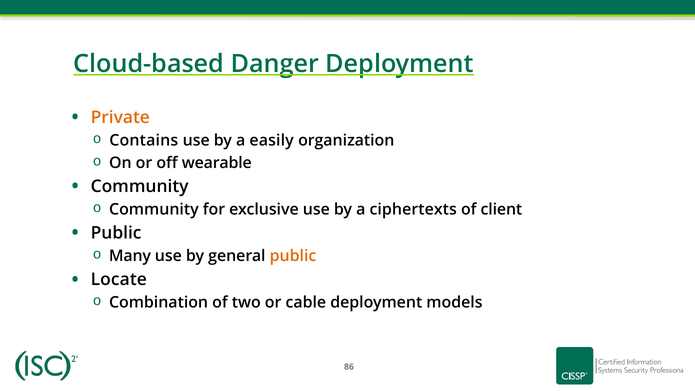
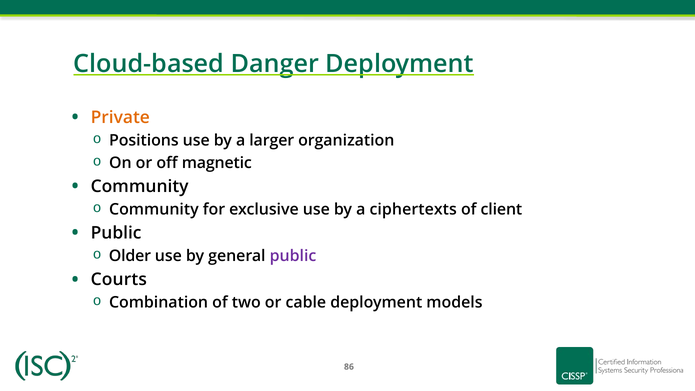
Contains: Contains -> Positions (144, 141)
easily: easily -> larger (272, 141)
wearable: wearable -> magnetic (217, 163)
Many: Many -> Older (130, 256)
public colour: orange -> purple (293, 256)
Locate: Locate -> Courts (119, 280)
